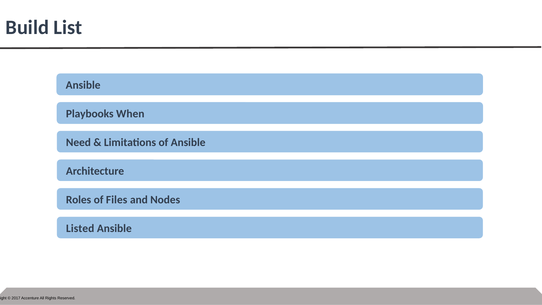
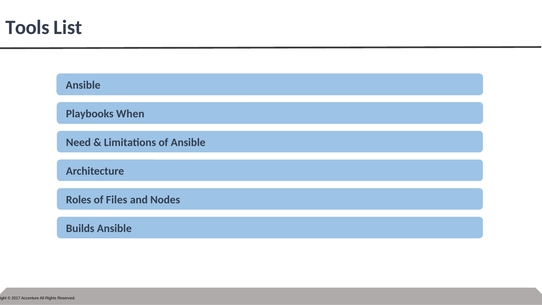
Build: Build -> Tools (27, 27)
Listed: Listed -> Builds (80, 228)
